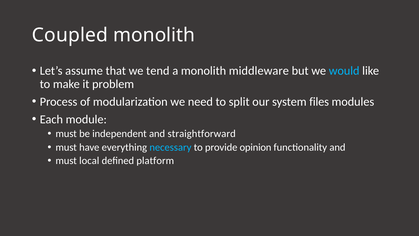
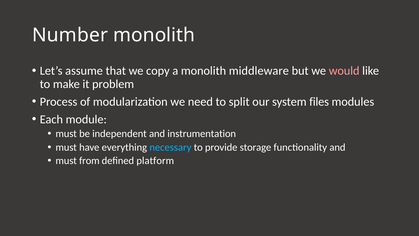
Coupled: Coupled -> Number (70, 35)
tend: tend -> copy (158, 71)
would colour: light blue -> pink (344, 71)
straightforward: straightforward -> instrumentation (202, 134)
opinion: opinion -> storage (256, 147)
local: local -> from (89, 161)
